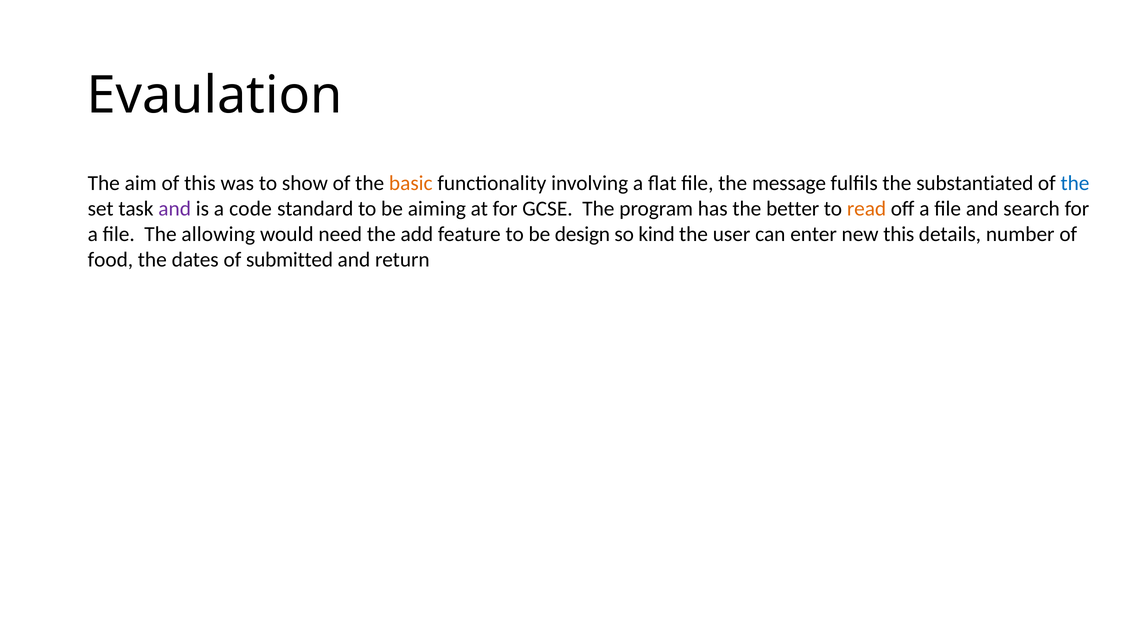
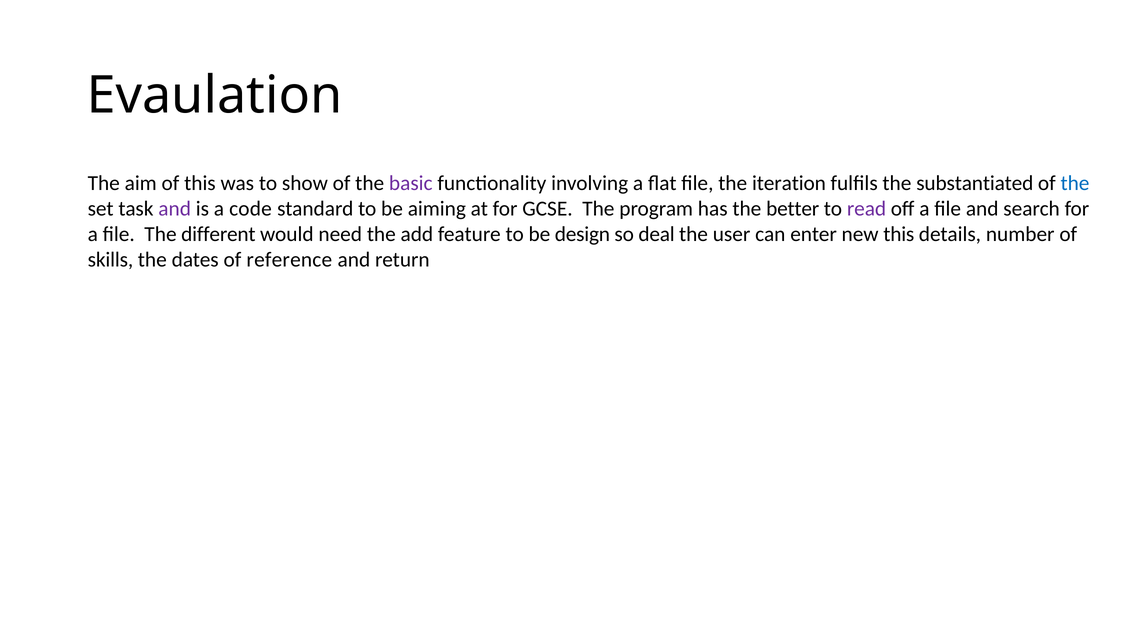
basic colour: orange -> purple (411, 183)
message: message -> iteration (789, 183)
read colour: orange -> purple (867, 209)
allowing: allowing -> different (218, 234)
kind: kind -> deal (657, 234)
food: food -> skills (110, 260)
submitted: submitted -> reference (289, 260)
